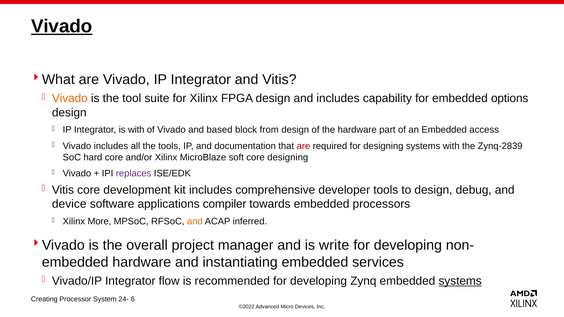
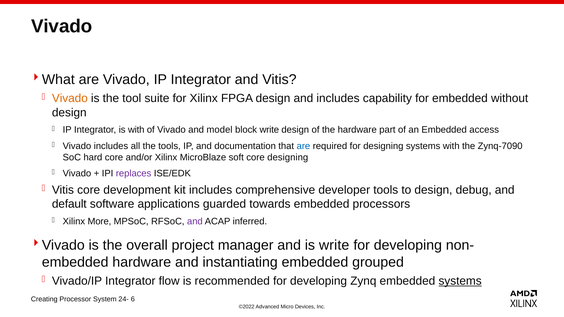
Vivado underline: present -> none (62, 26)
options: options -> without (510, 98)
based: based -> model (220, 130)
block from: from -> write (269, 130)
are colour: red -> blue (303, 146)
Zynq-2839: Zynq-2839 -> Zynq-7090 (500, 146)
device: device -> default (69, 204)
compiler: compiler -> guarded (225, 204)
and colour: orange -> purple (195, 222)
services: services -> grouped (378, 262)
